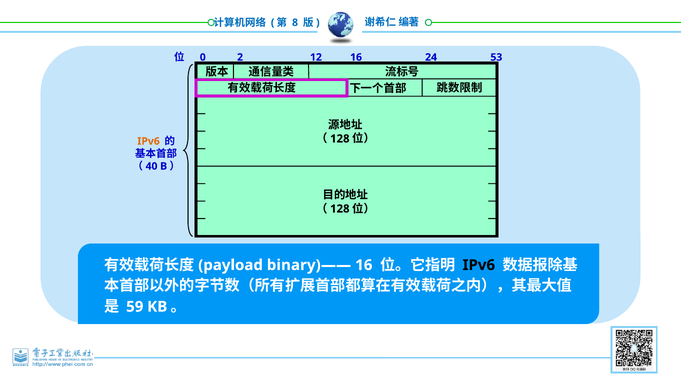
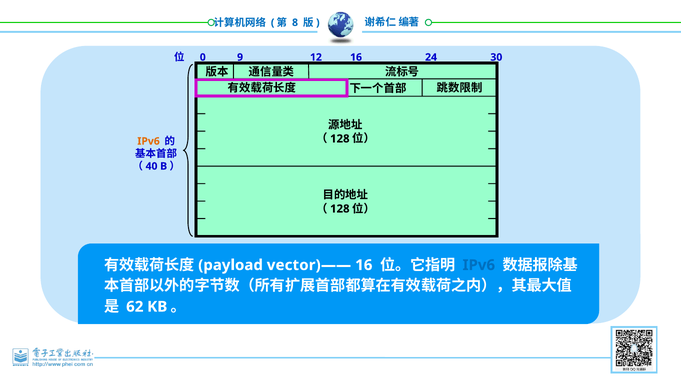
2: 2 -> 9 (240, 57)
53: 53 -> 30 (496, 57)
binary)——: binary)—— -> vector)—— (309, 265)
IPv6 colour: black -> blue (479, 265)
59: 59 -> 62 (135, 307)
